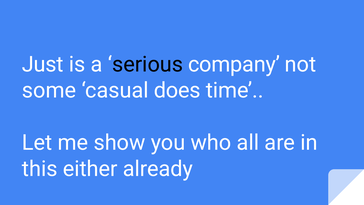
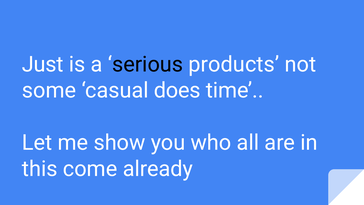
company: company -> products (234, 64)
either: either -> come (90, 169)
